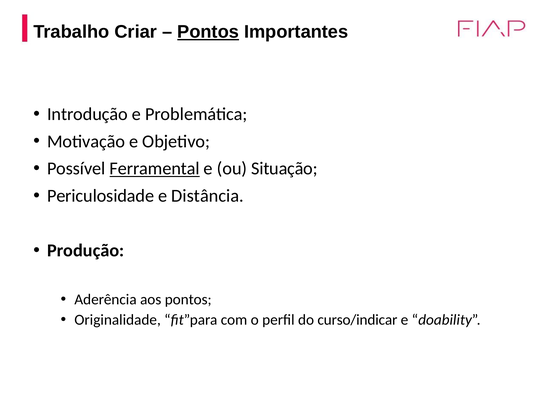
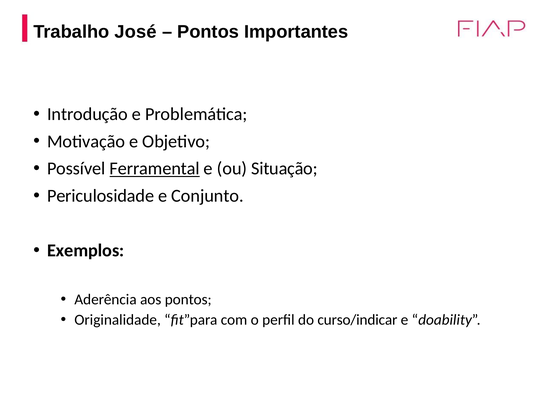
Criar: Criar -> José (136, 32)
Pontos underline: present -> none (208, 32)
Distância: Distância -> Conjunto (208, 196)
Produção: Produção -> Exemplos (86, 251)
